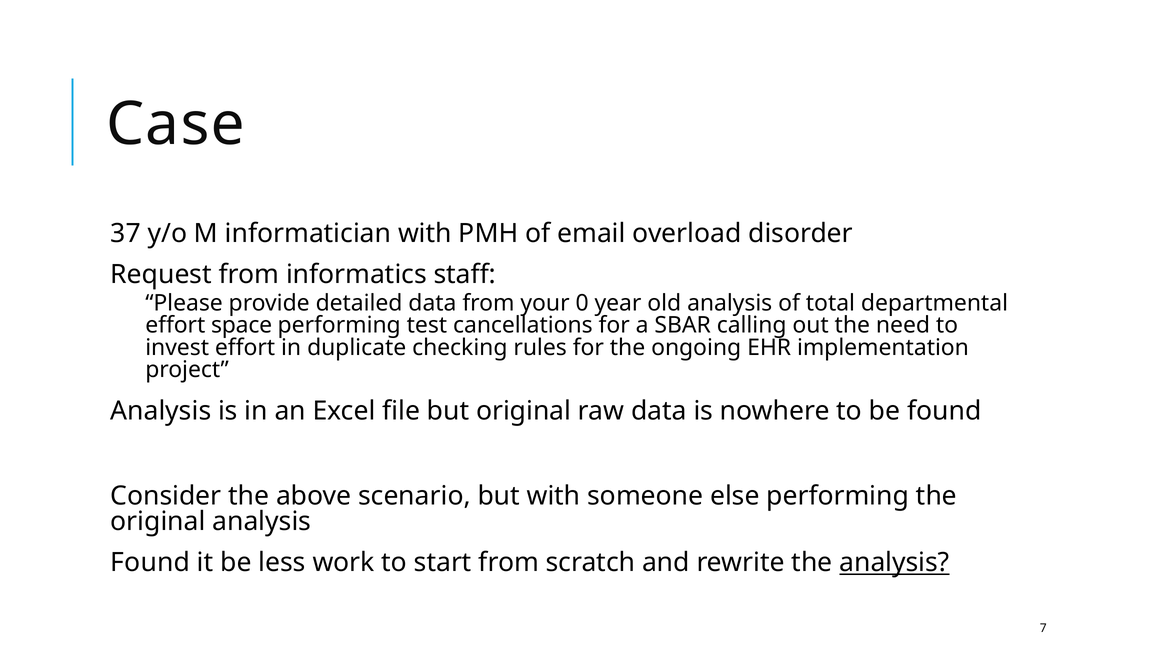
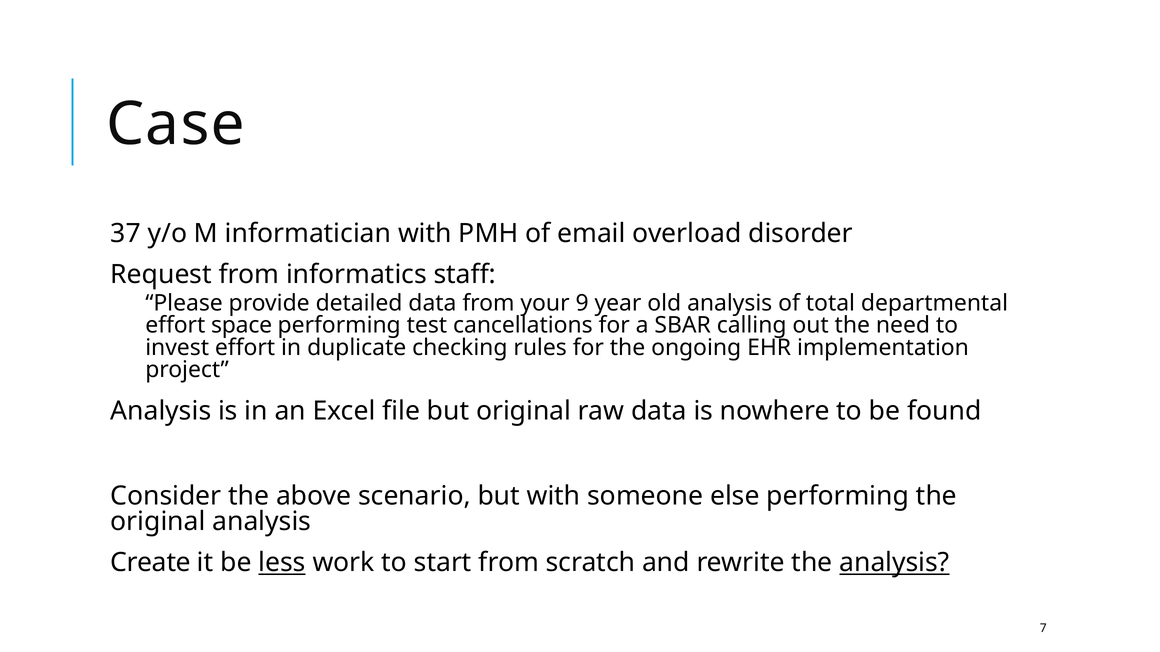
0: 0 -> 9 (582, 303)
Found: Found -> Create (150, 563)
less underline: none -> present (282, 563)
